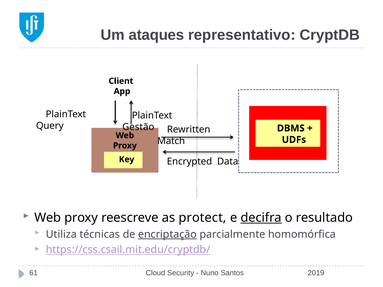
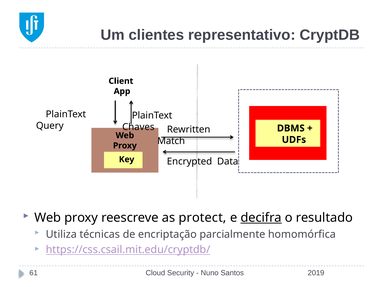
ataques: ataques -> clientes (156, 35)
Gestão: Gestão -> Chaves (138, 127)
encriptação underline: present -> none (167, 234)
